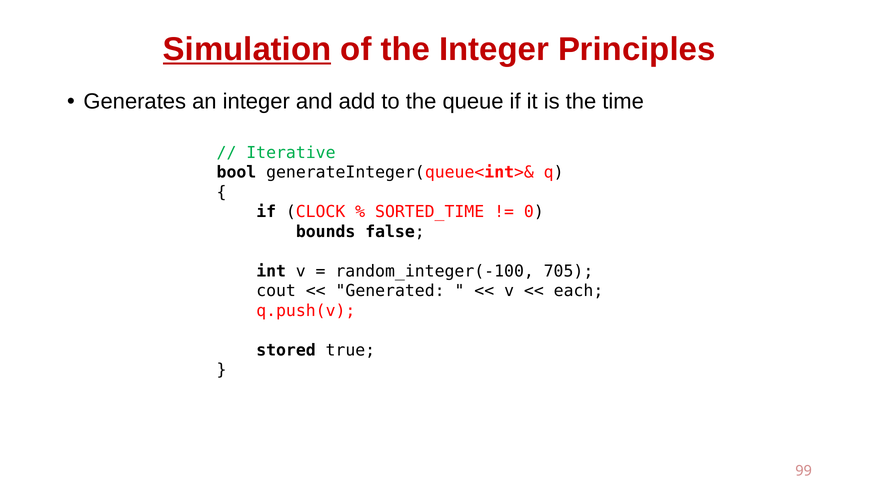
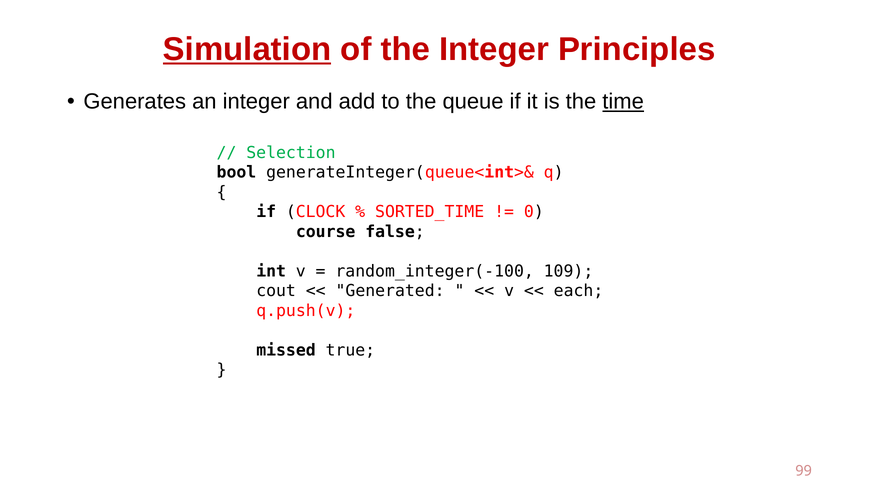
time underline: none -> present (623, 102)
Iterative: Iterative -> Selection (291, 153)
bounds: bounds -> course (326, 232)
705: 705 -> 109 (569, 271)
stored: stored -> missed (286, 351)
